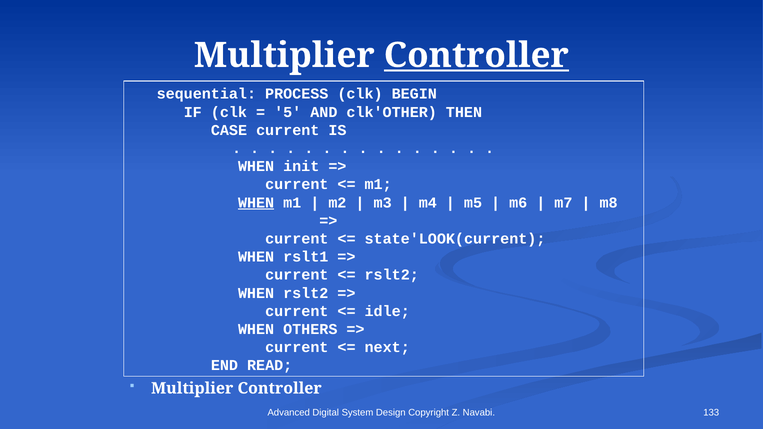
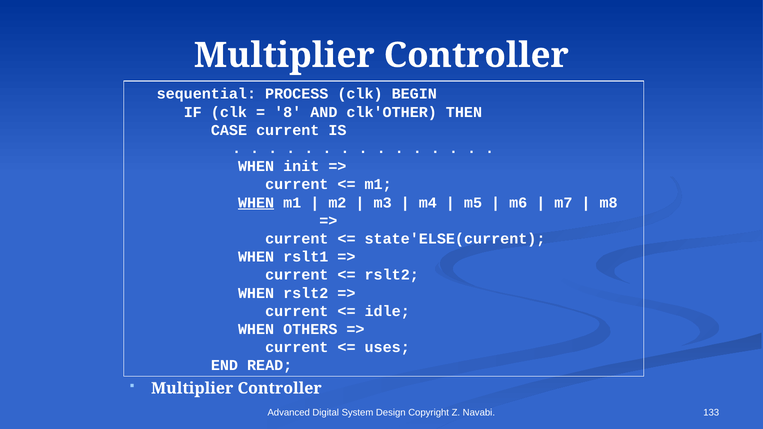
Controller underline: present -> none (476, 55)
5: 5 -> 8 (288, 112)
state'LOOK(current: state'LOOK(current -> state'ELSE(current (455, 239)
next: next -> uses (387, 348)
